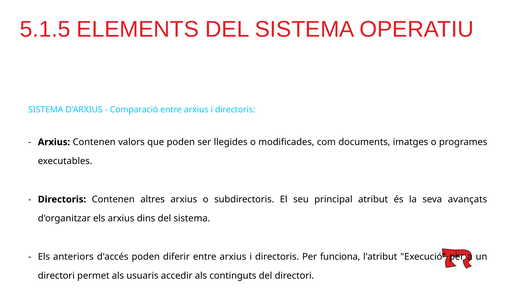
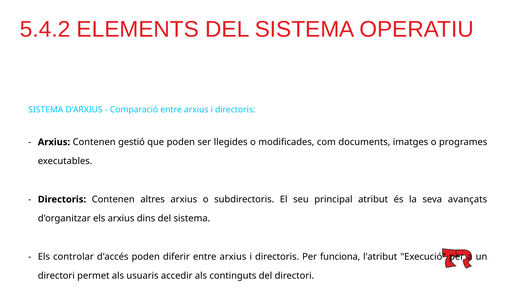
5.1.5: 5.1.5 -> 5.4.2 (45, 29)
valors: valors -> gestió (131, 142)
anteriors: anteriors -> controlar (73, 257)
